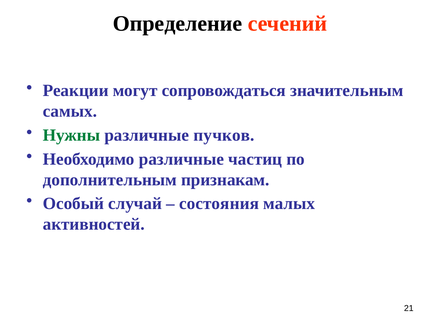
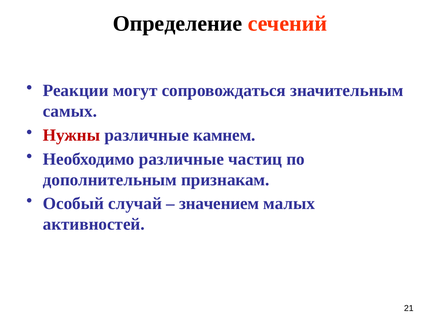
Нужны colour: green -> red (72, 135)
пучков: пучков -> камнем (224, 135)
состояния: состояния -> значением (219, 204)
